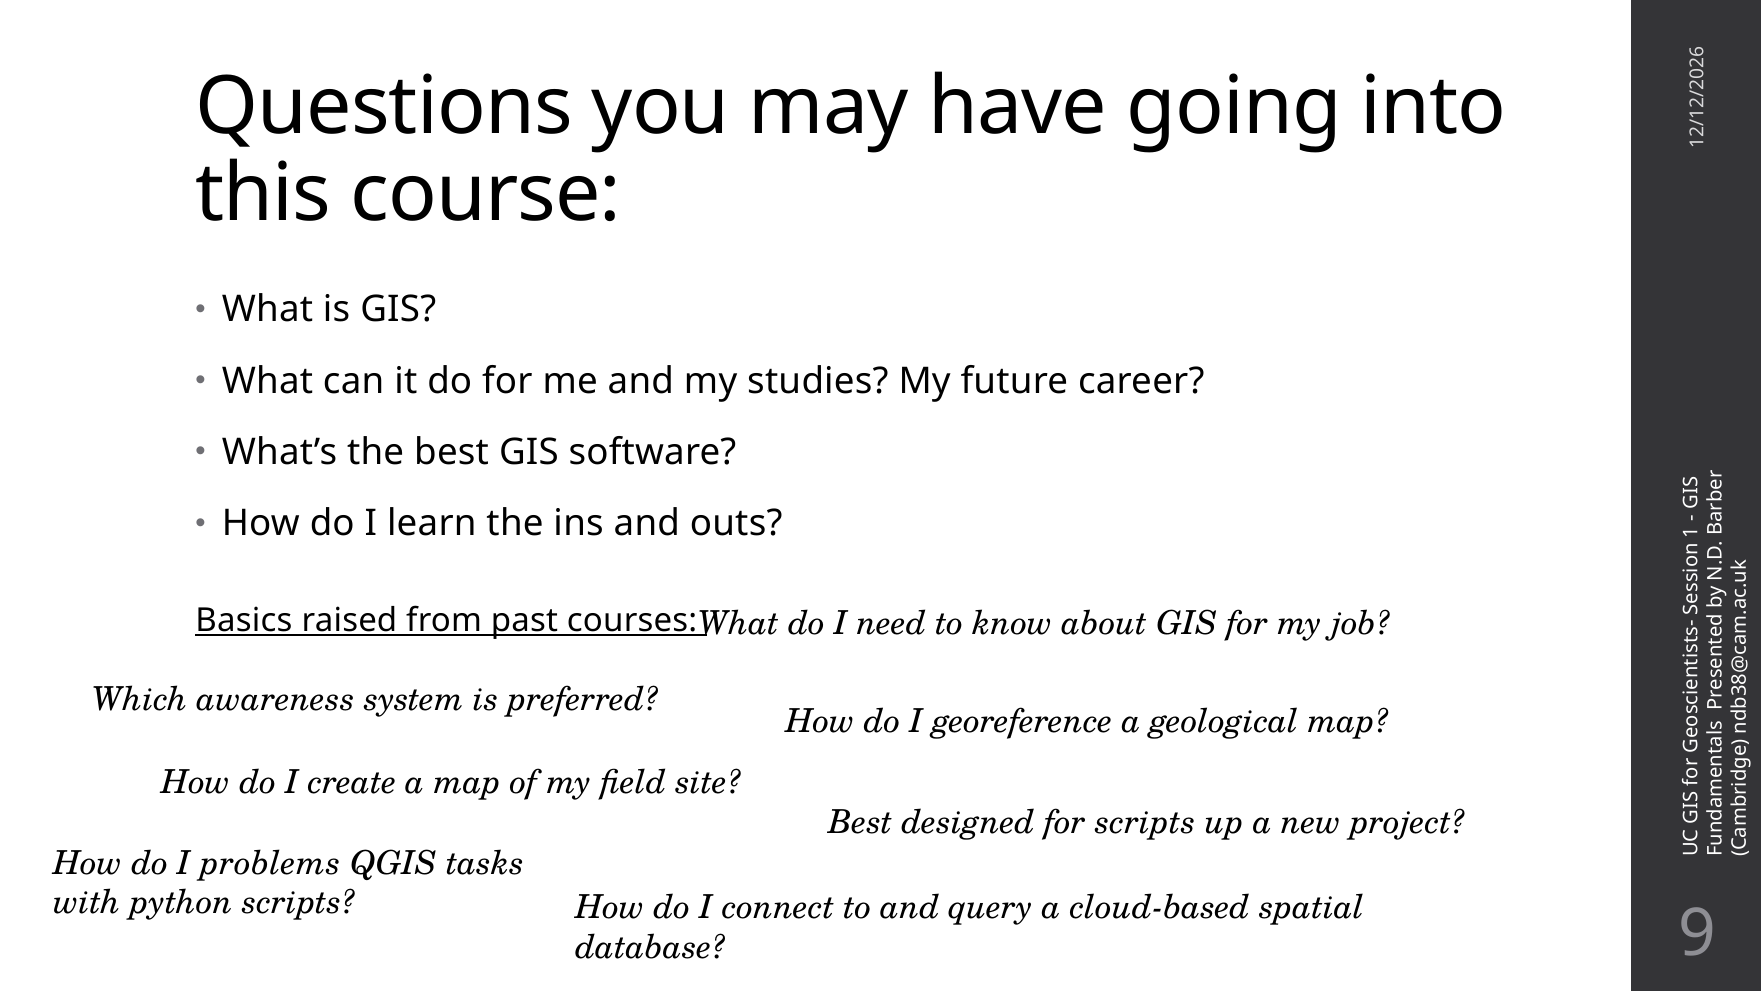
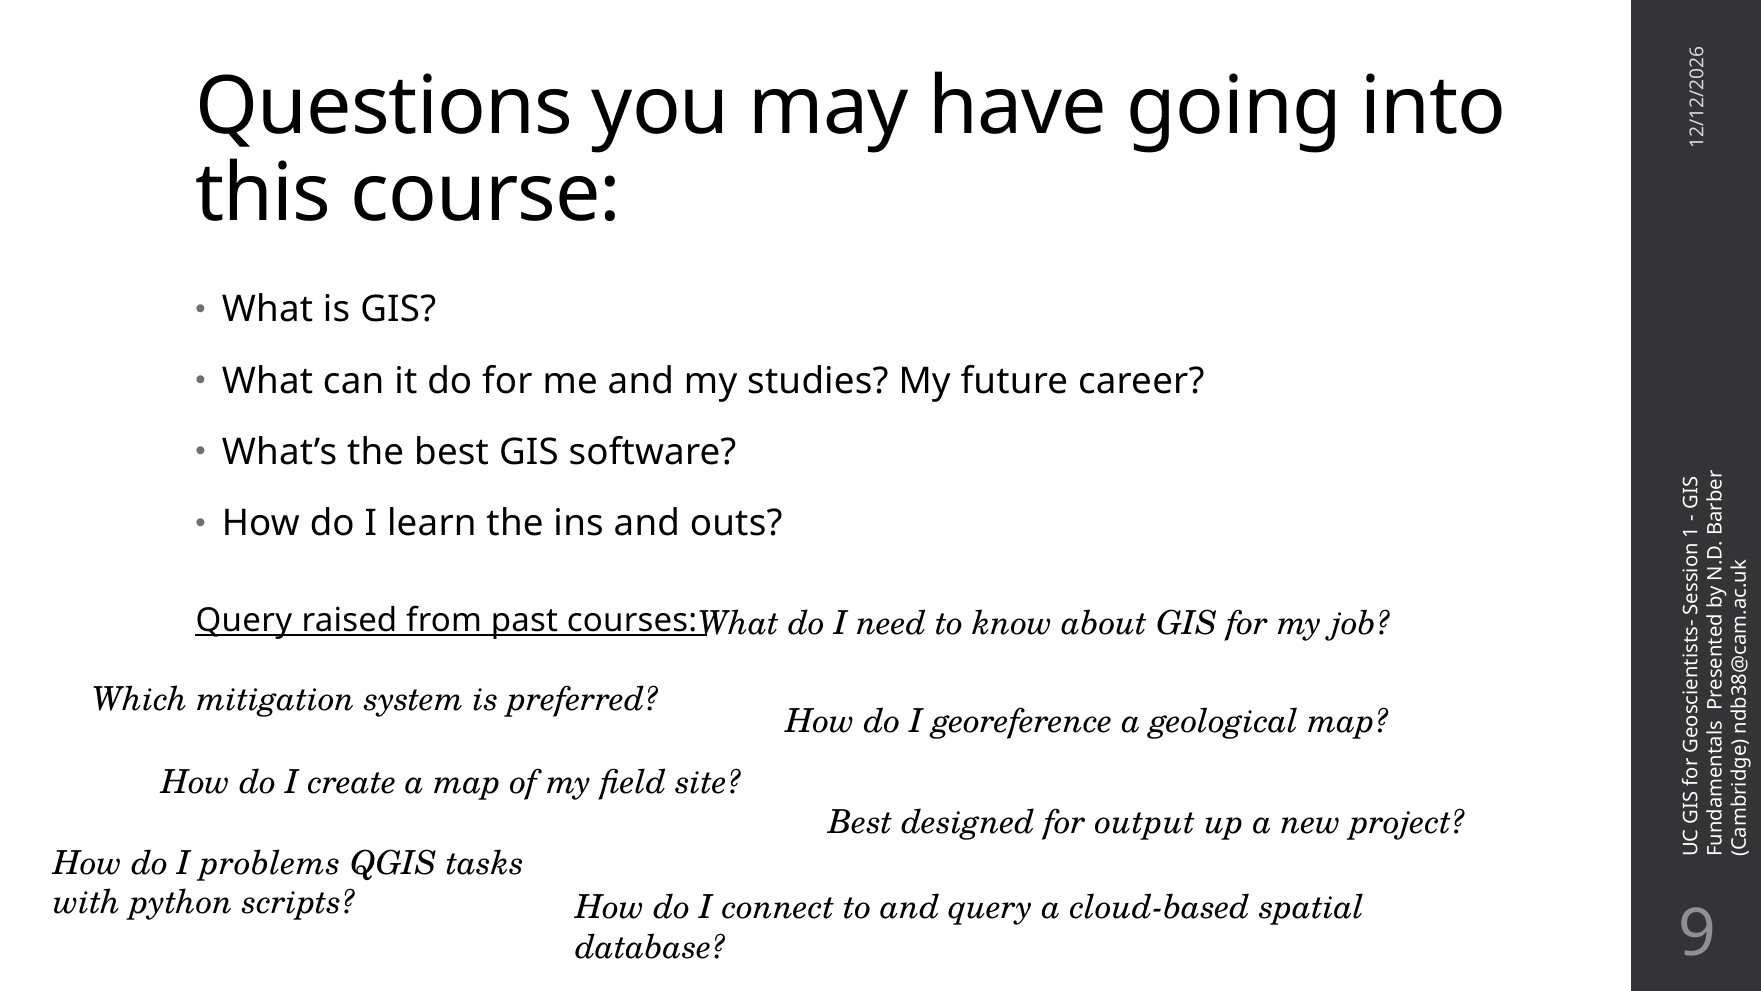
Basics: Basics -> Query (244, 620)
awareness: awareness -> mitigation (276, 700)
for scripts: scripts -> output (1145, 823)
